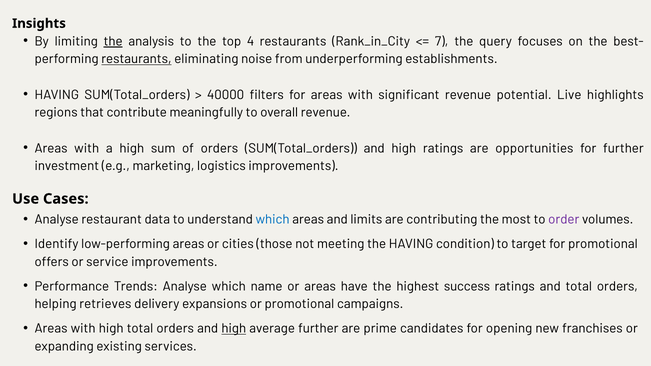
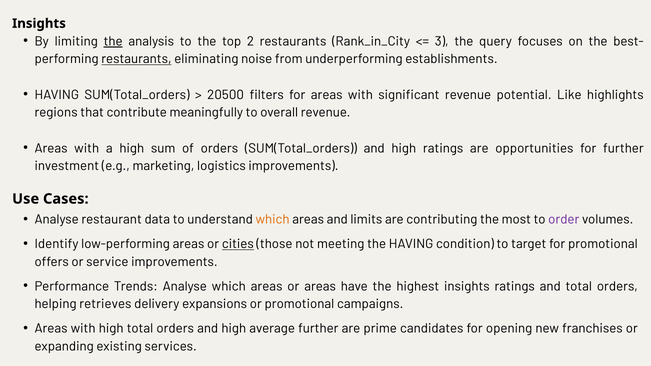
4: 4 -> 2 (251, 41)
7: 7 -> 3 (442, 41)
40000: 40000 -> 20500 (226, 95)
Live: Live -> Like (569, 95)
which colour: blue -> orange (273, 220)
cities underline: none -> present (238, 244)
Analyse which name: name -> areas (267, 286)
highest success: success -> insights (467, 286)
high underline: present -> none (234, 329)
